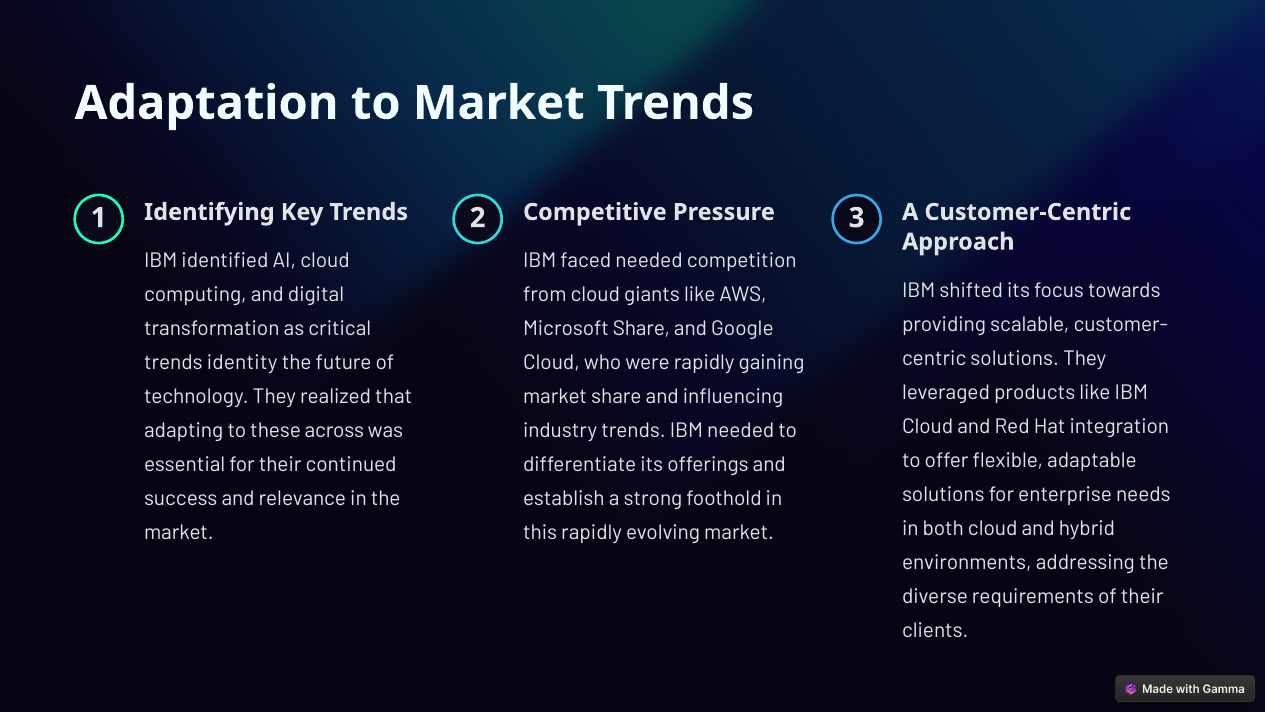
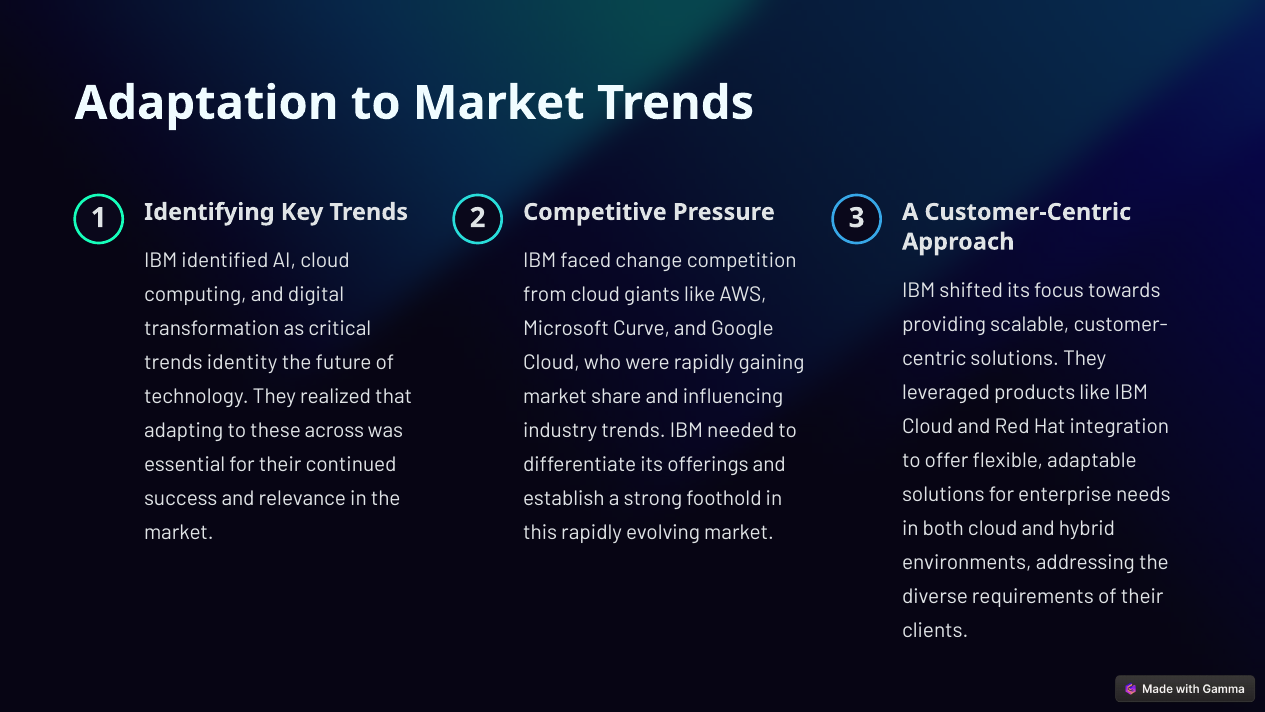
faced needed: needed -> change (649, 260)
Microsoft Share: Share -> Curve (642, 328)
